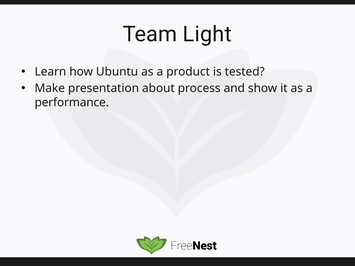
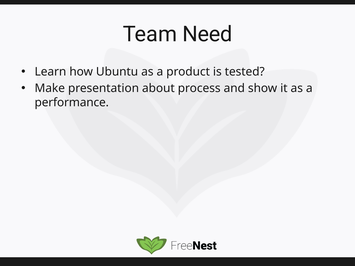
Light: Light -> Need (207, 34)
